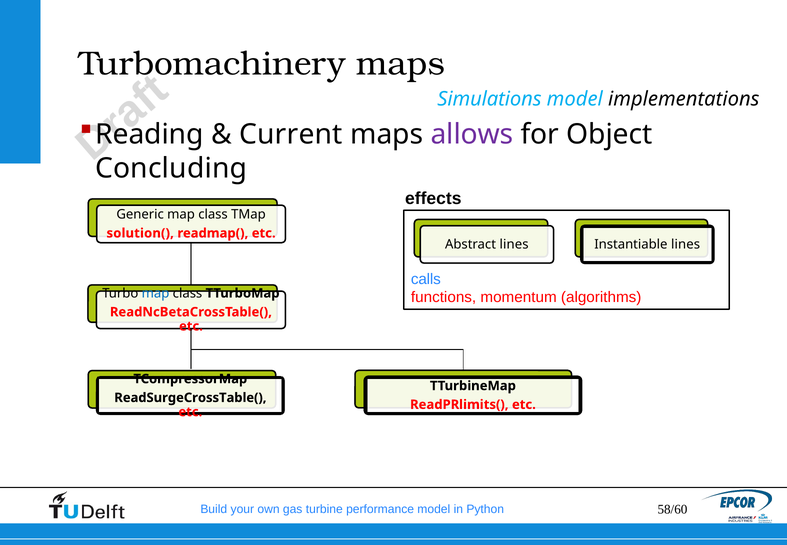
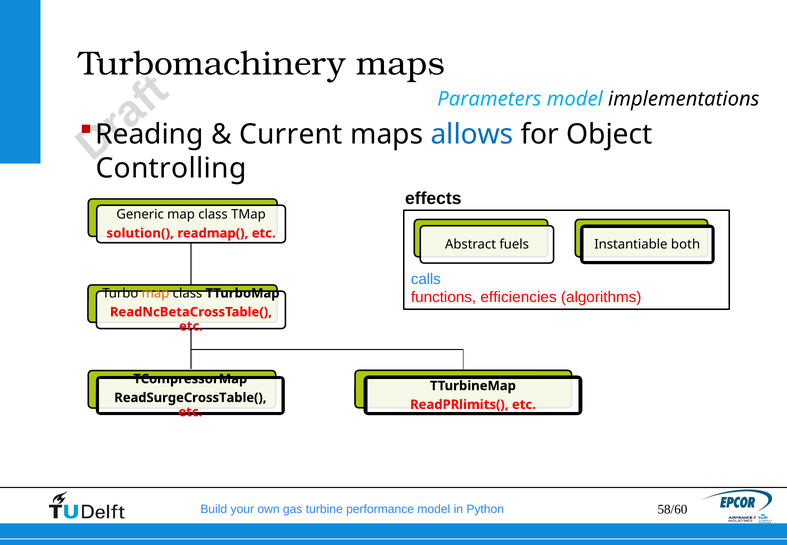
Simulations: Simulations -> Parameters (489, 99)
allows colour: purple -> blue (472, 135)
Concluding: Concluding -> Controlling (171, 169)
Abstract lines: lines -> fuels (514, 244)
Instantiable lines: lines -> both (686, 244)
map colour: blue -> orange (156, 293)
momentum: momentum -> efficiencies (519, 297)
